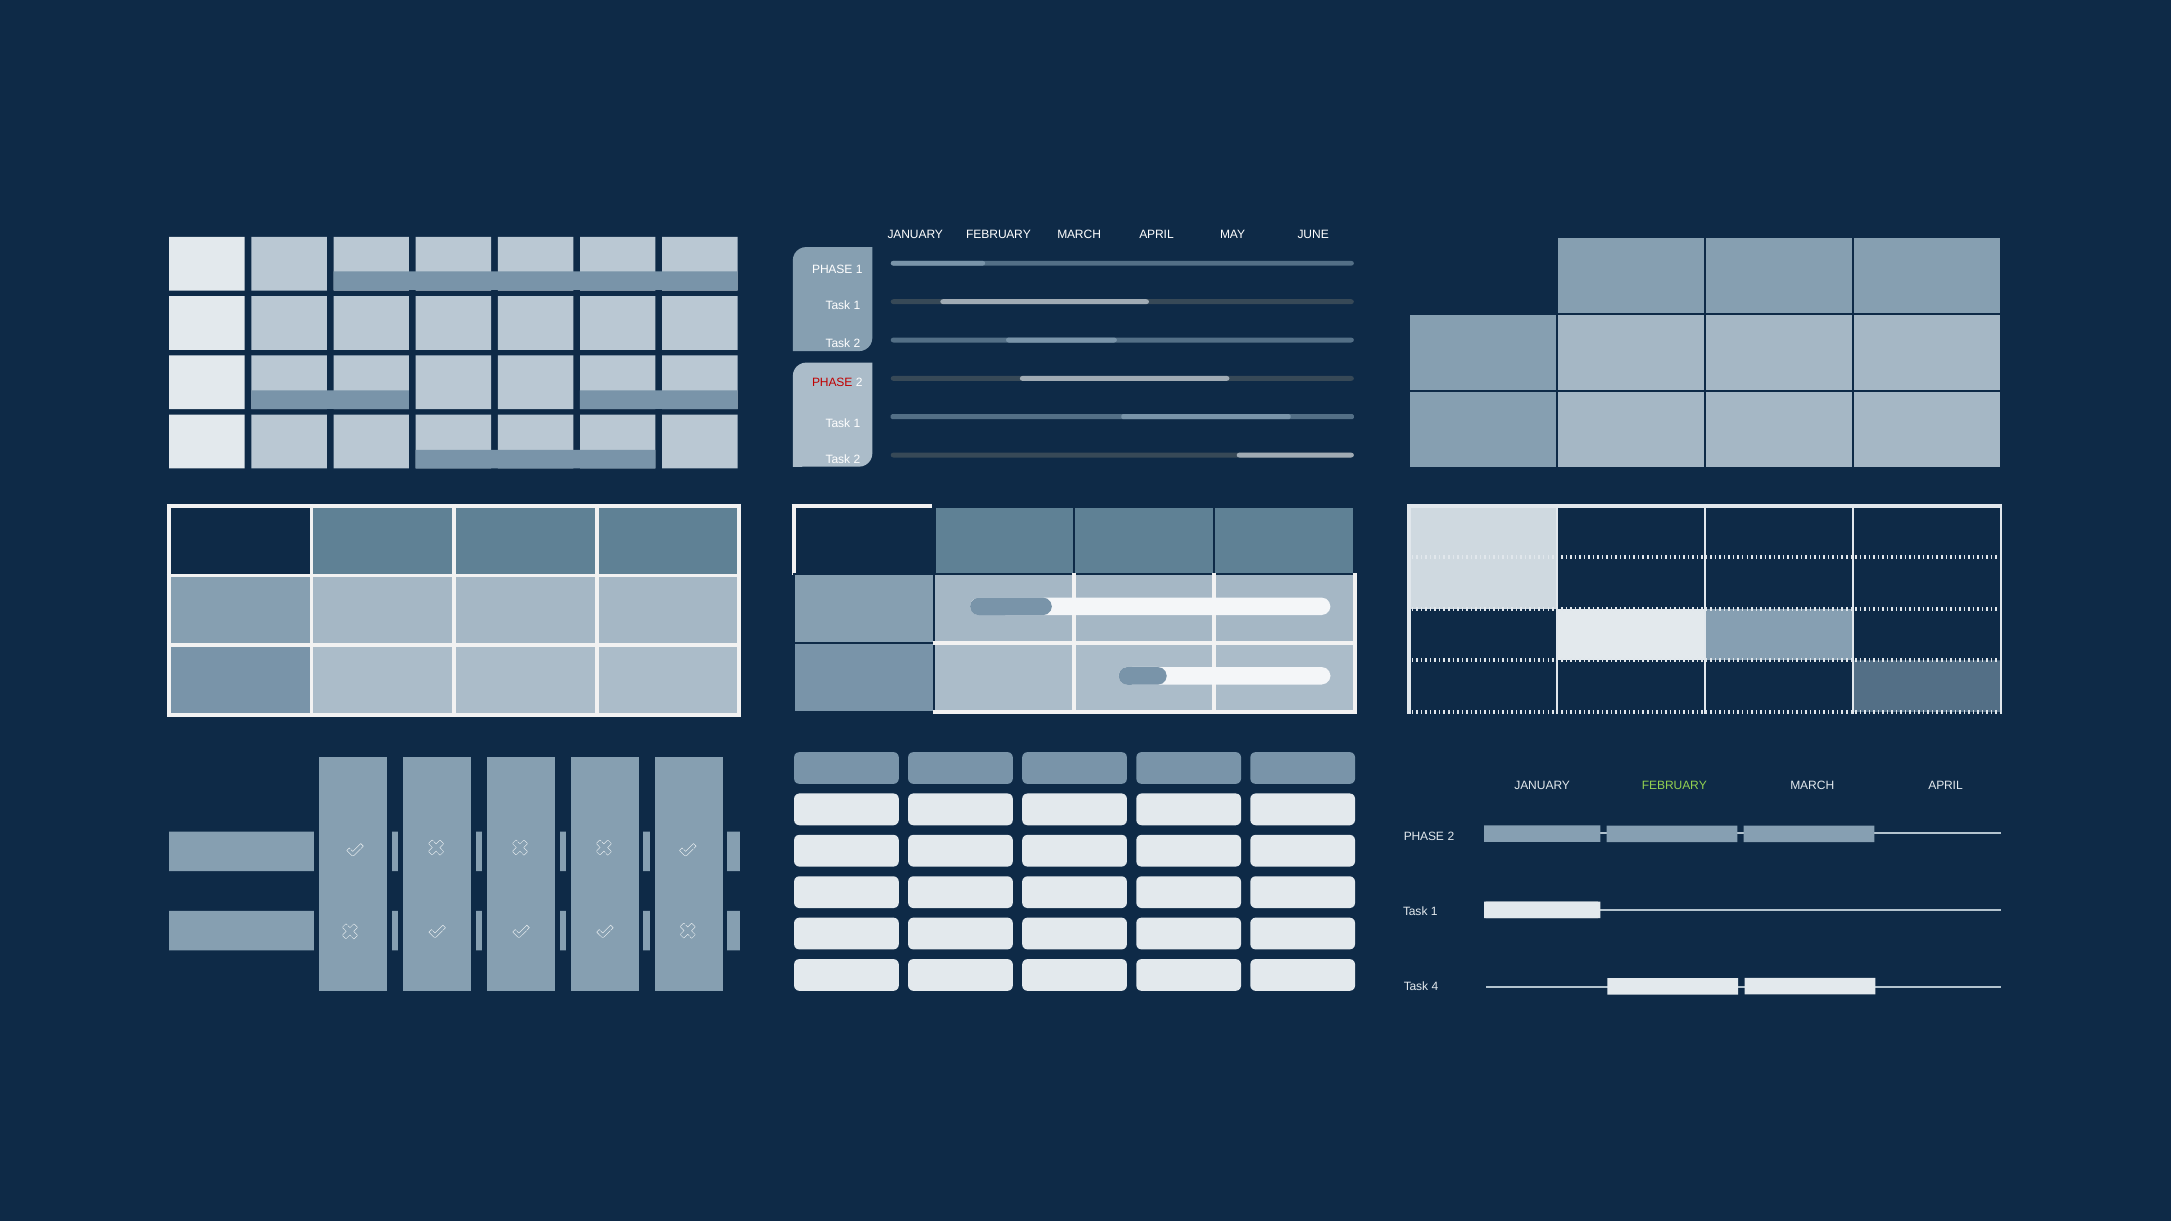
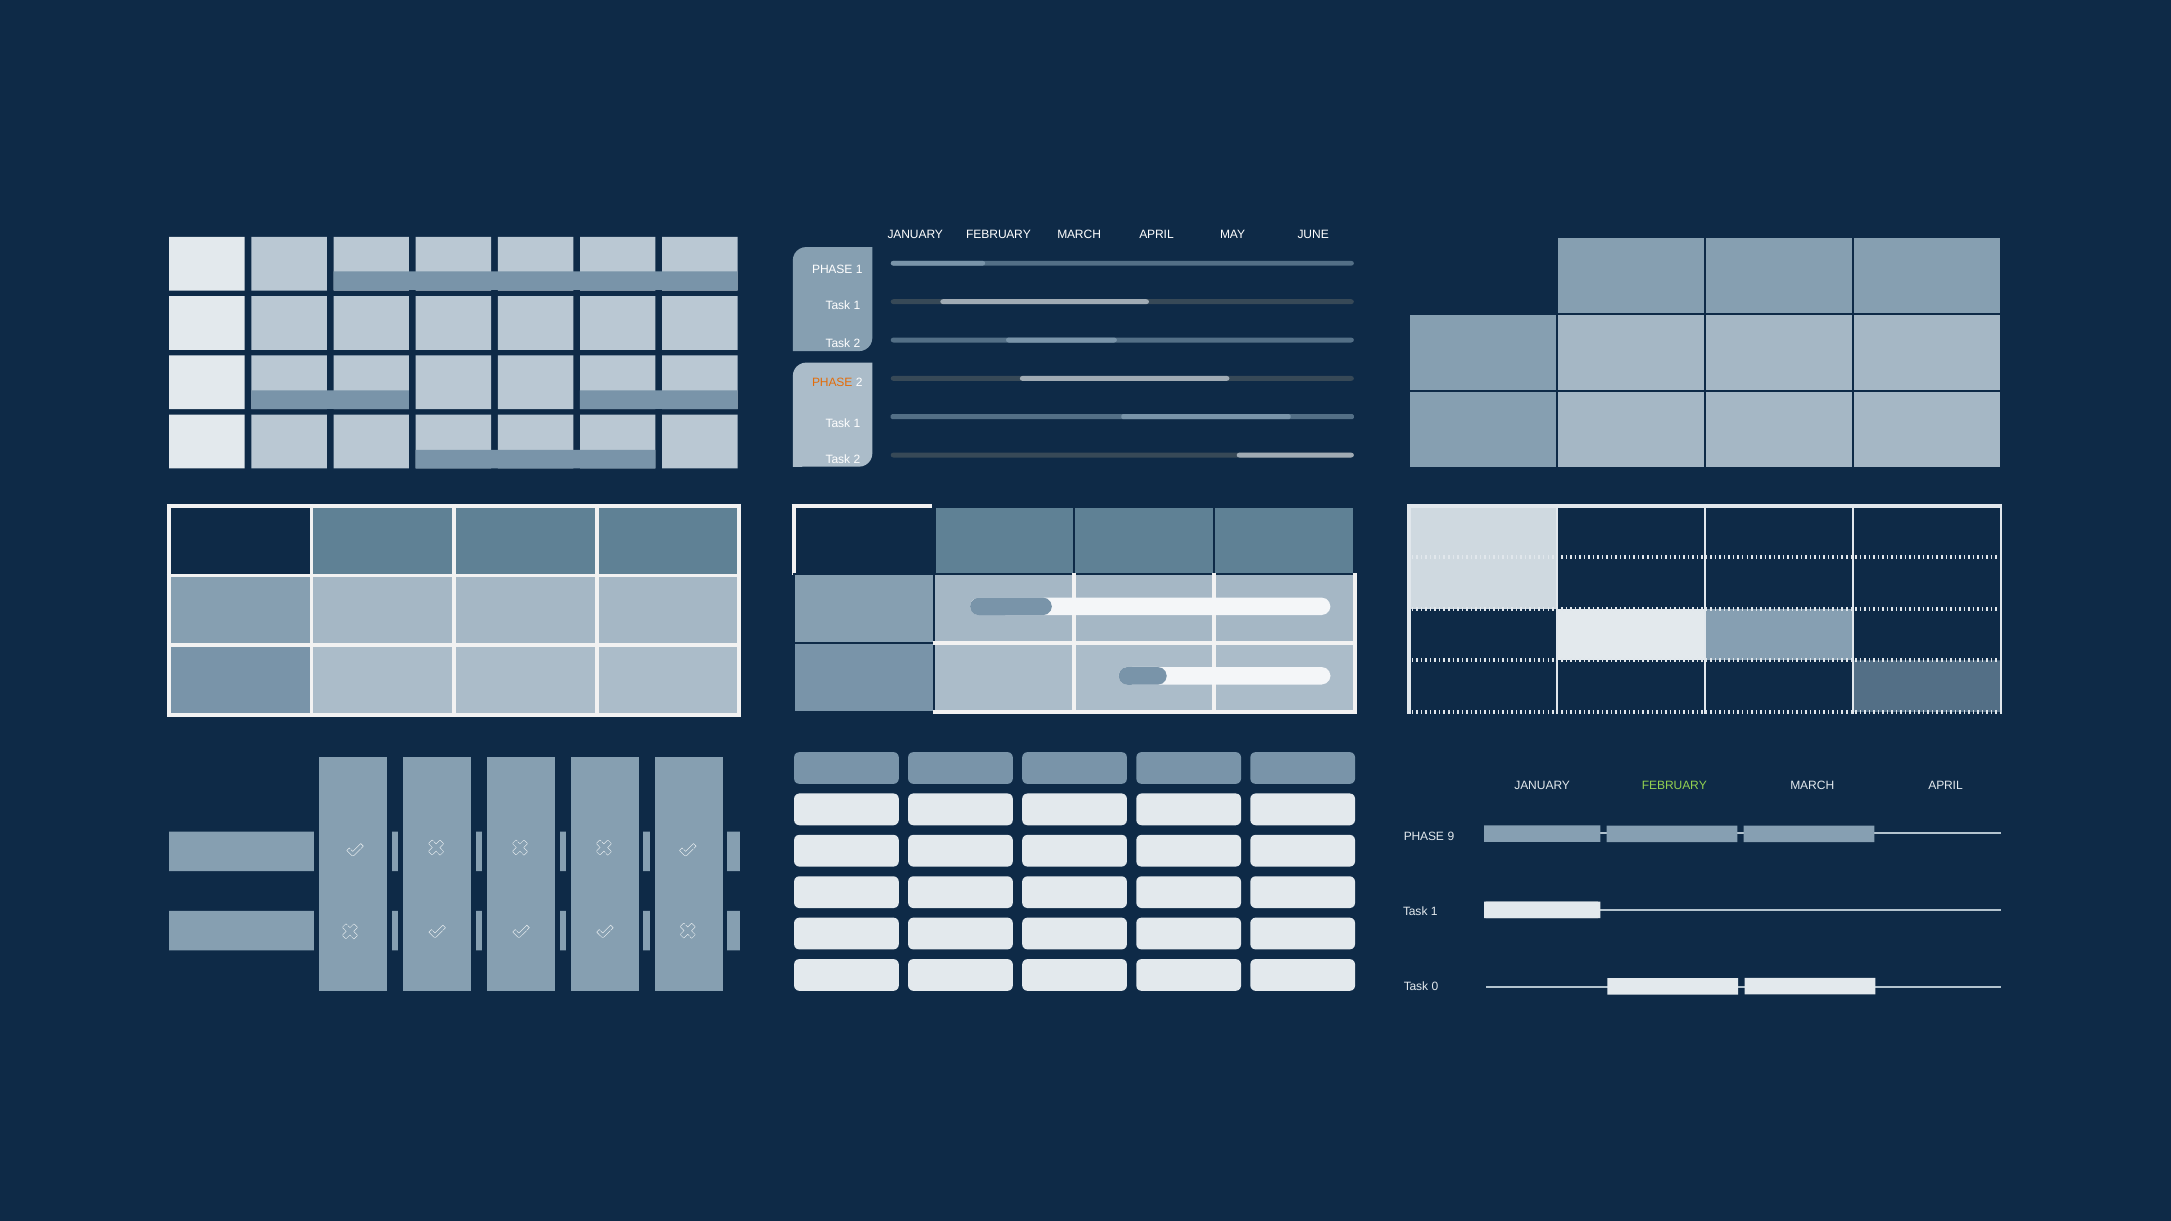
PHASE colour: red -> orange (832, 383)
2: 2 -> 9 (1451, 836)
4: 4 -> 0 (1435, 987)
